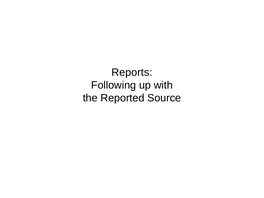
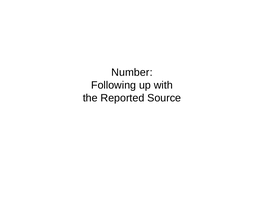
Reports: Reports -> Number (132, 72)
